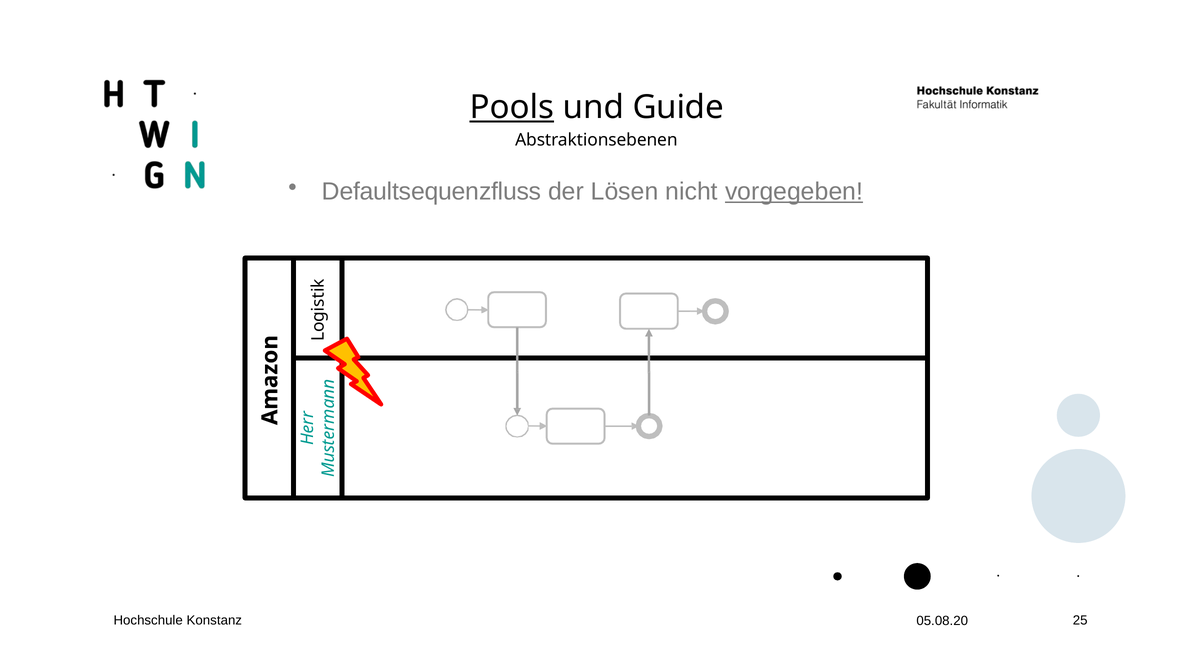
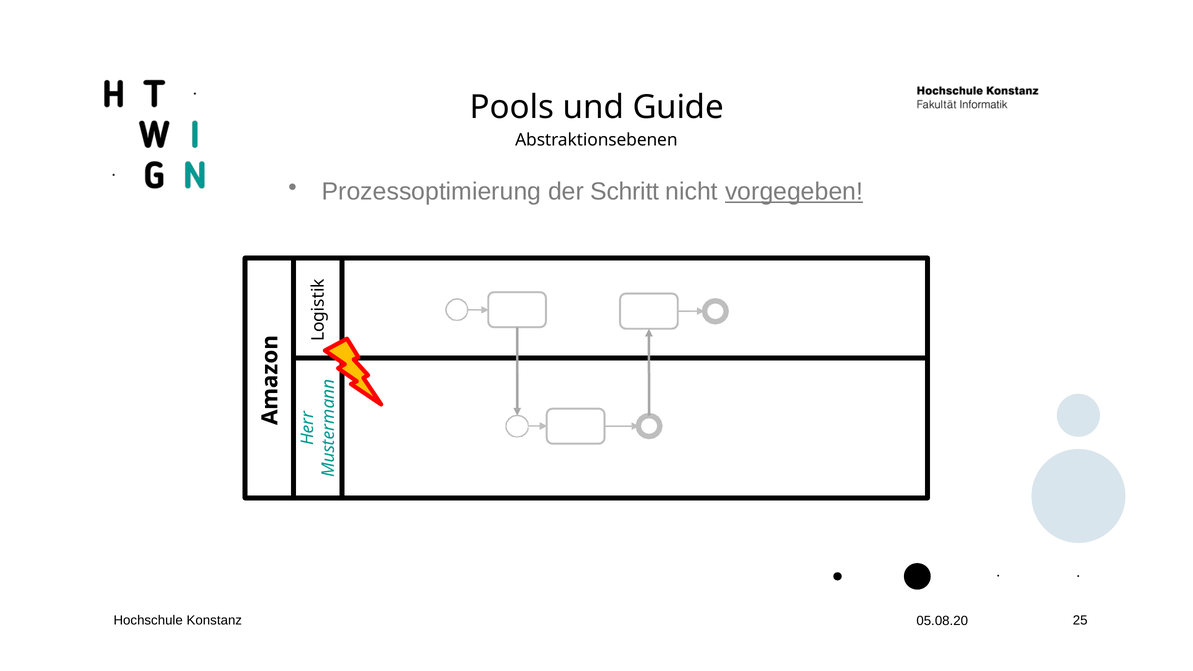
Pools underline: present -> none (512, 107)
Defaultsequenzfluss: Defaultsequenzfluss -> Prozessoptimierung (432, 192)
Lösen: Lösen -> Schritt (625, 192)
